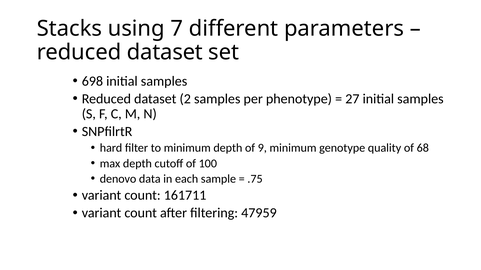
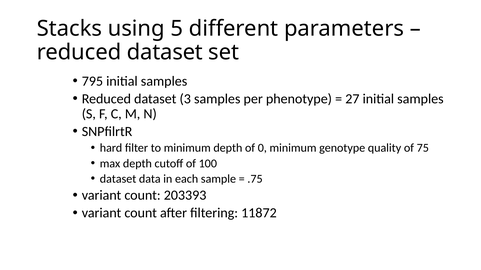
7: 7 -> 5 (177, 29)
698: 698 -> 795 (92, 81)
2: 2 -> 3 (185, 99)
9: 9 -> 0 (262, 148)
68: 68 -> 75 (423, 148)
denovo: denovo -> dataset (118, 179)
161711: 161711 -> 203393 (185, 196)
47959: 47959 -> 11872 (259, 213)
